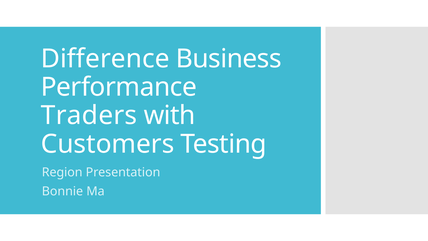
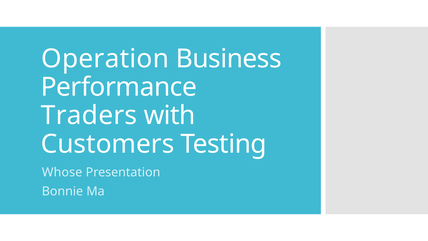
Difference: Difference -> Operation (105, 59)
Region: Region -> Whose (62, 172)
